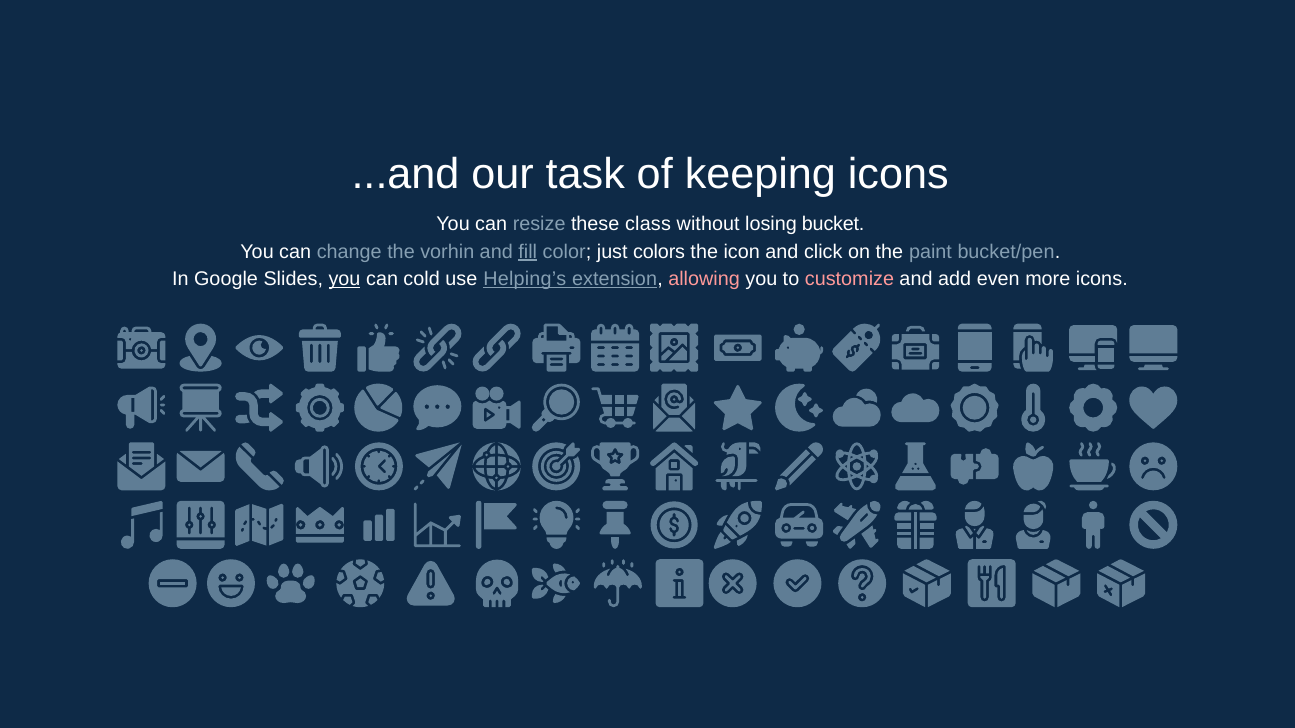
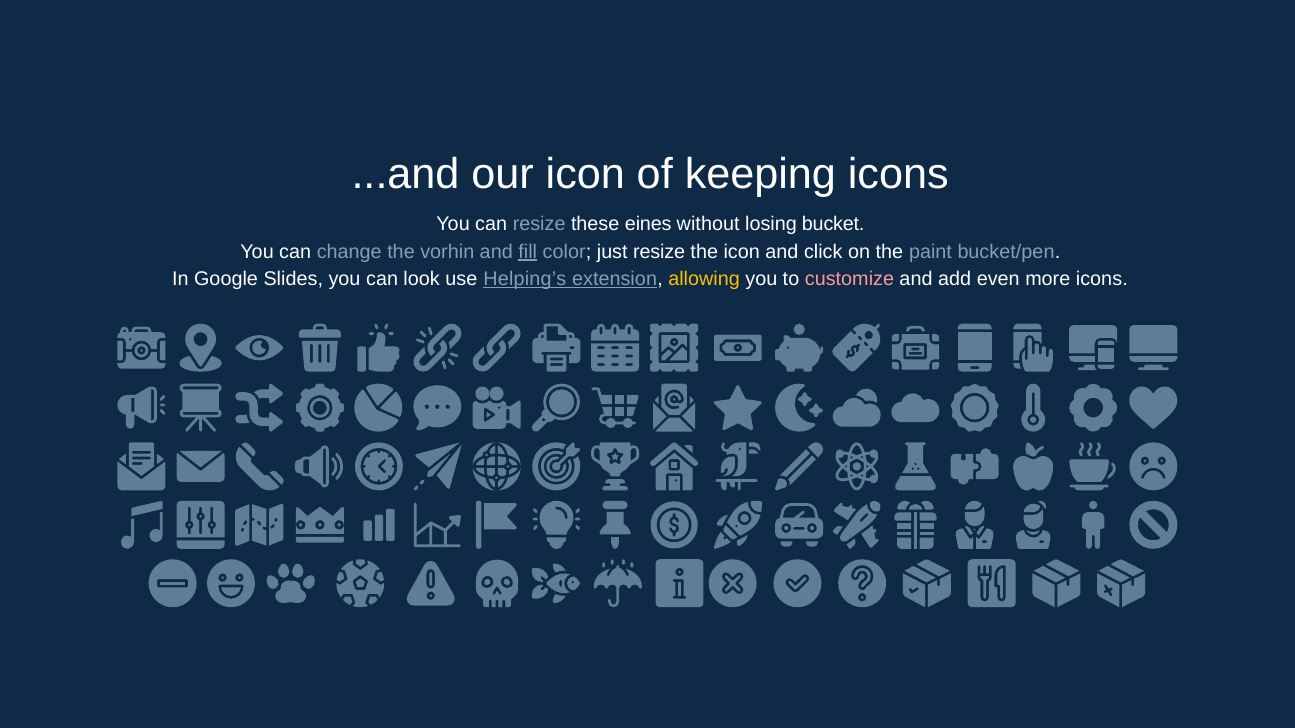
our task: task -> icon (585, 174)
class: class -> eines (648, 224)
just colors: colors -> resize (659, 252)
you underline: present -> none (345, 279)
cold: cold -> look (422, 279)
allowing colour: pink -> yellow (704, 279)
